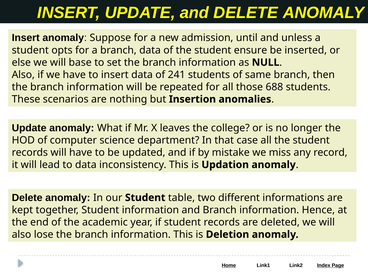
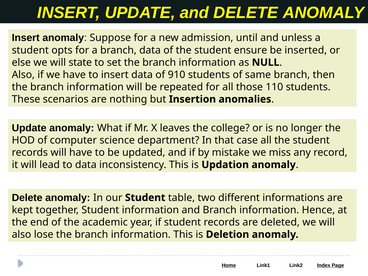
base: base -> state (80, 62)
241: 241 -> 910 (177, 75)
688: 688 -> 110 (274, 87)
